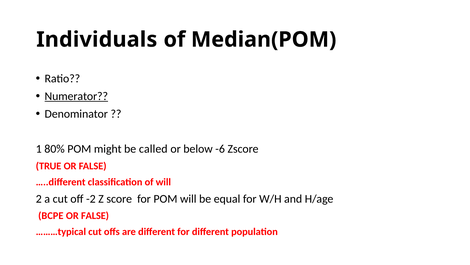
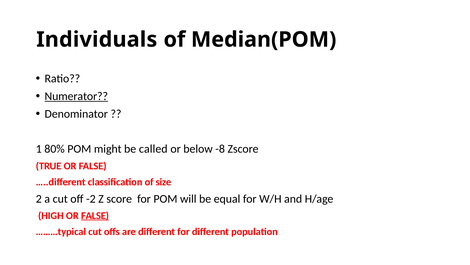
-6: -6 -> -8 (220, 149)
of will: will -> size (163, 182)
BCPE: BCPE -> HIGH (51, 215)
FALSE underline: none -> present (95, 215)
